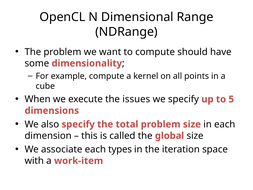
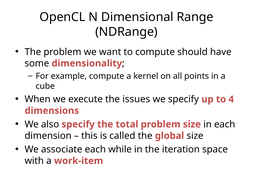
5: 5 -> 4 (231, 99)
types: types -> while (120, 149)
